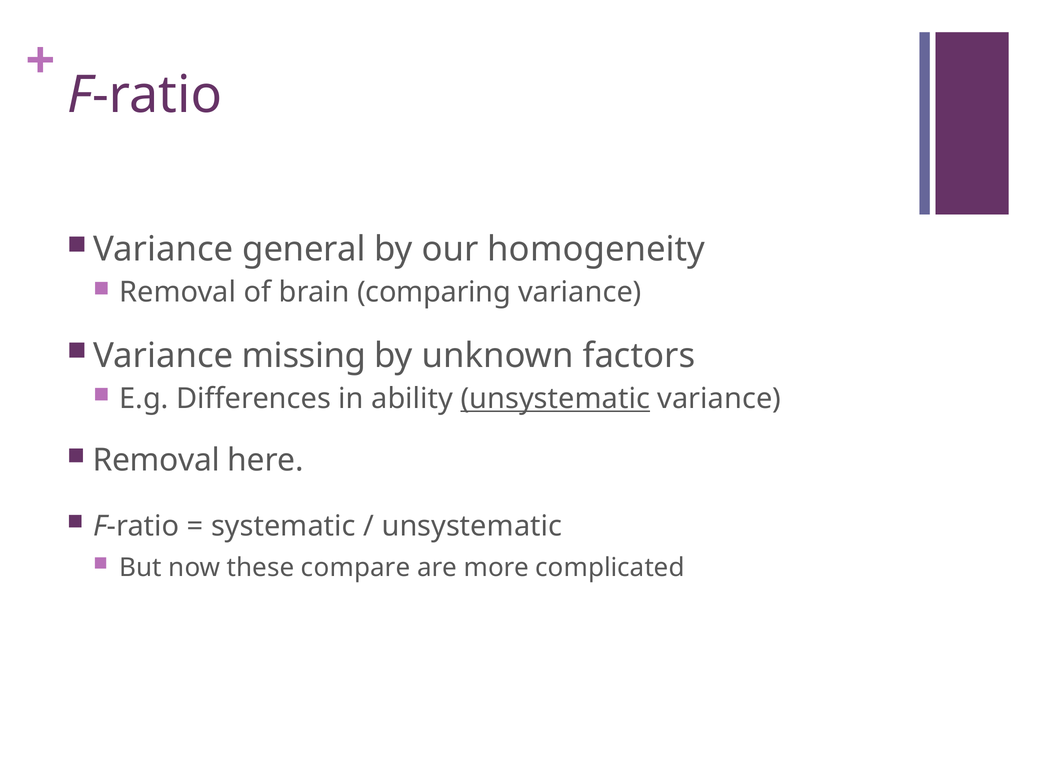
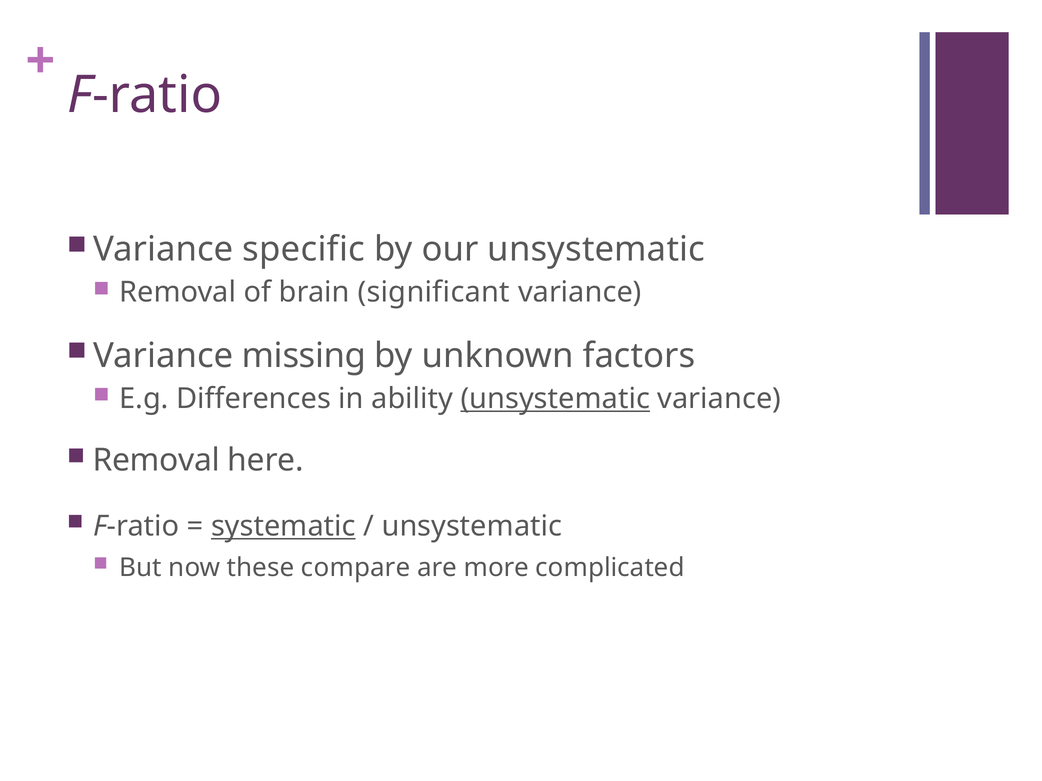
general: general -> specific (304, 250)
our homogeneity: homogeneity -> unsystematic (596, 250)
comparing: comparing -> significant (434, 293)
systematic underline: none -> present (283, 527)
